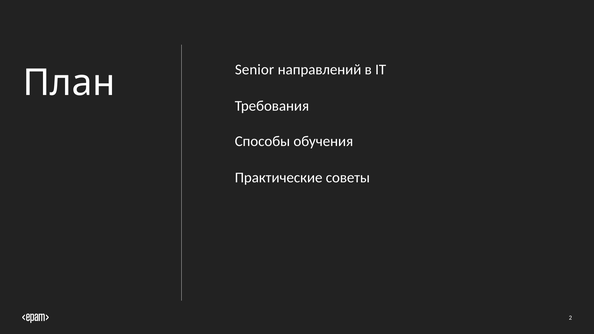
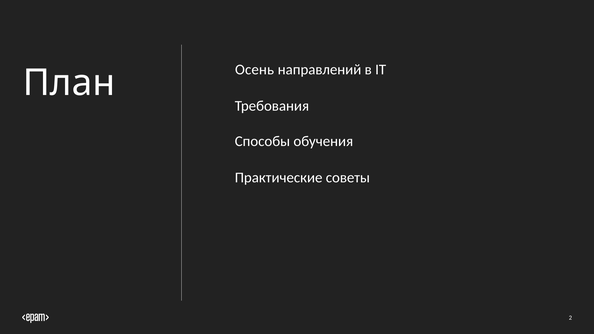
Senior: Senior -> Осень (255, 70)
